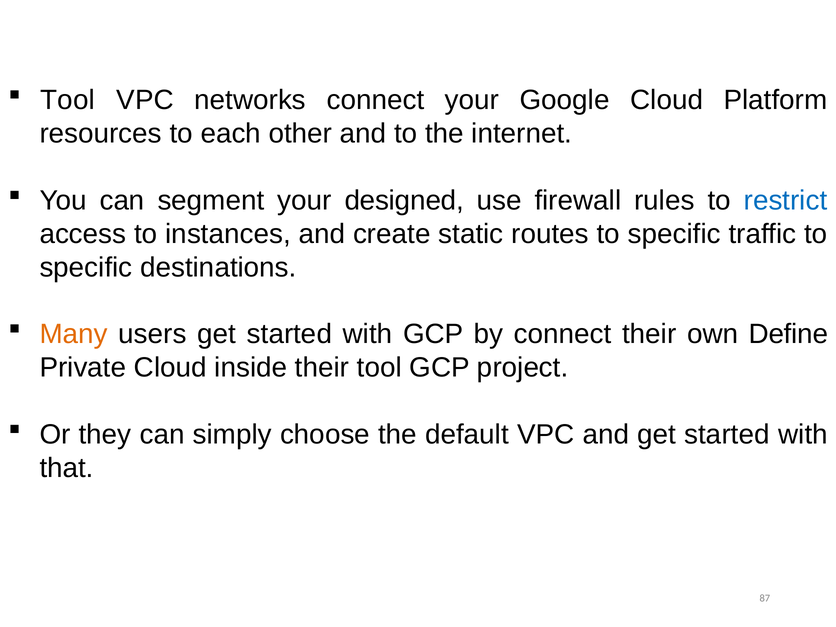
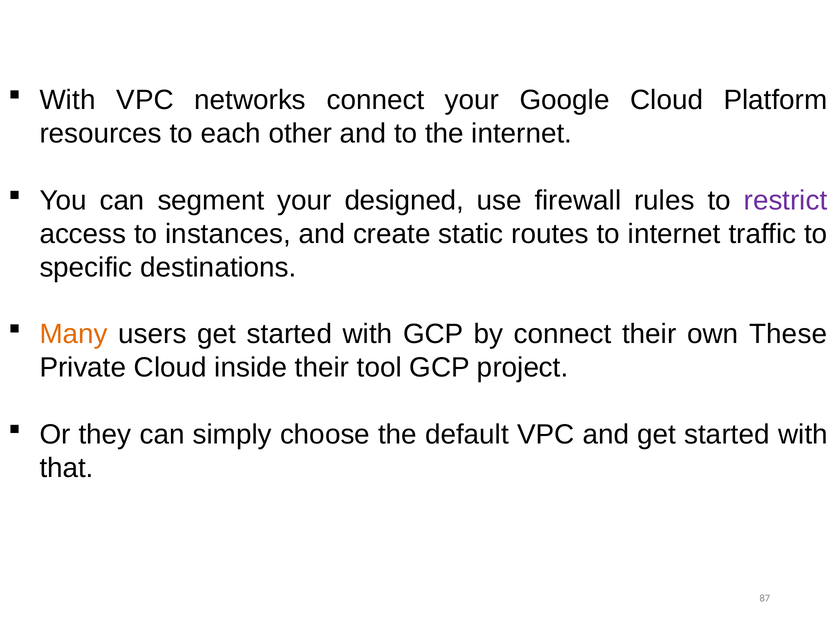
Tool: Tool -> With (68, 100)
restrict colour: blue -> purple (786, 200)
routes to specific: specific -> internet (674, 234)
Define: Define -> These (788, 334)
